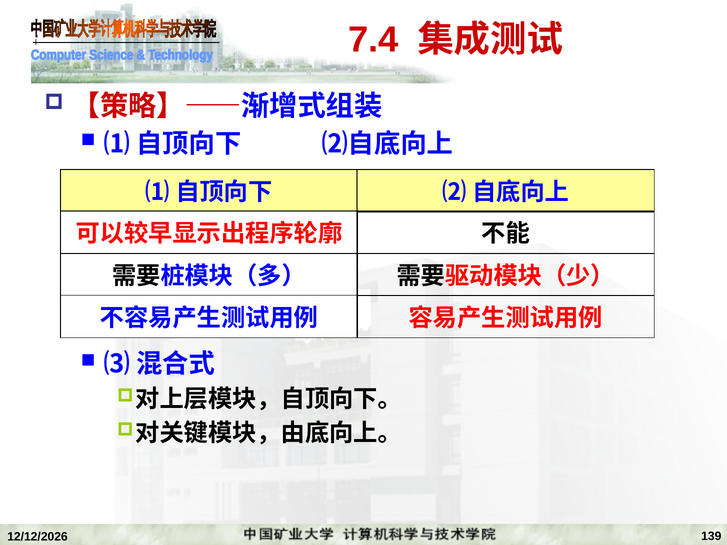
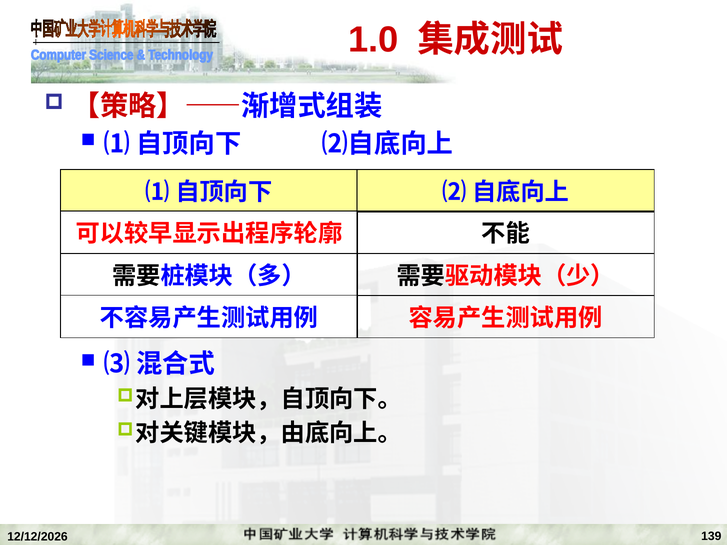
7.4: 7.4 -> 1.0 (373, 40)
